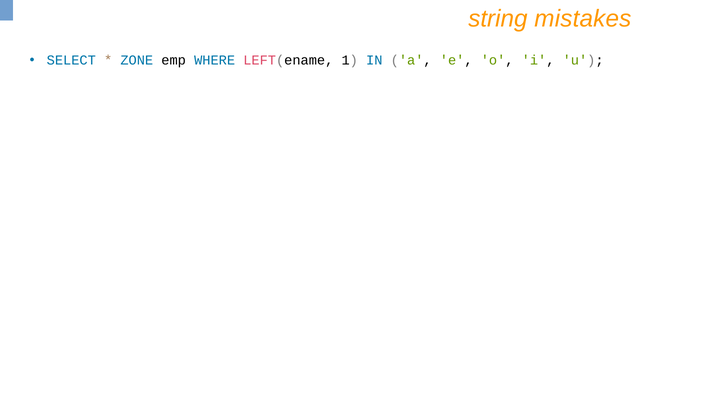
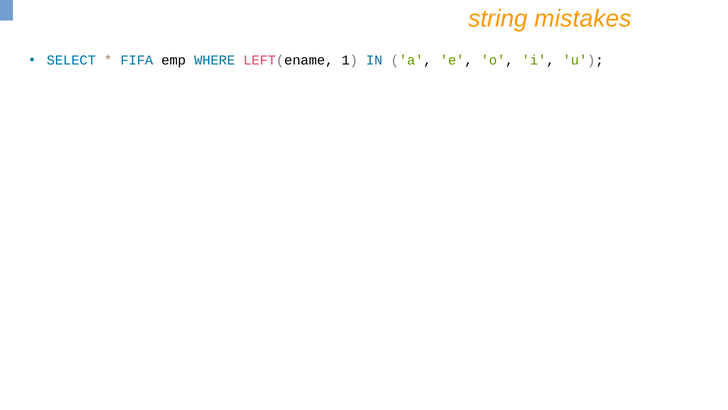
ZONE: ZONE -> FIFA (137, 60)
